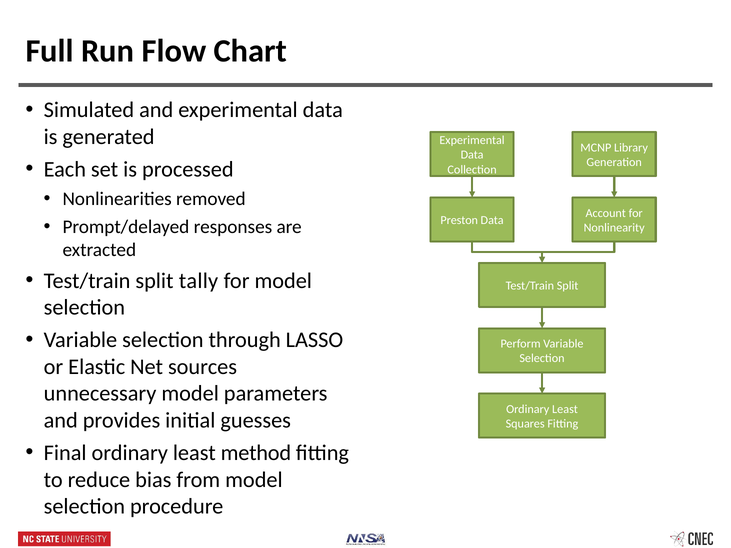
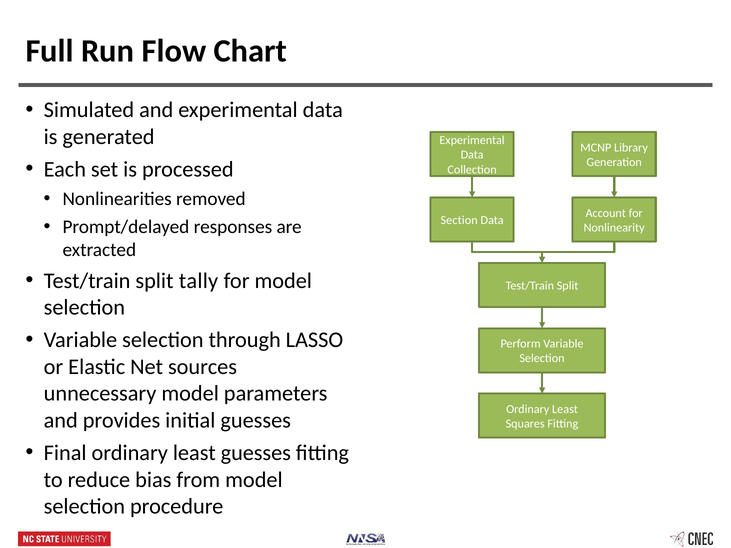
Preston: Preston -> Section (459, 220)
least method: method -> guesses (256, 453)
